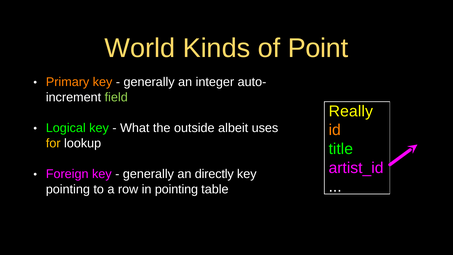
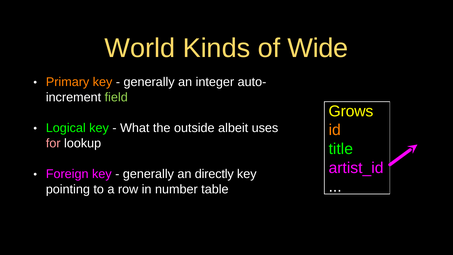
Point: Point -> Wide (318, 48)
Really: Really -> Grows (351, 111)
for colour: yellow -> pink (53, 143)
in pointing: pointing -> number (176, 189)
